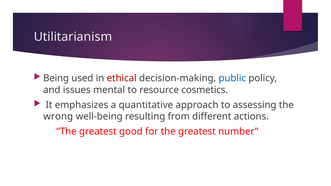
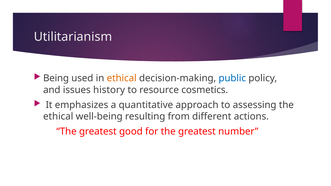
ethical colour: red -> orange (122, 78)
mental: mental -> history (109, 90)
wrong: wrong -> ethical (58, 117)
